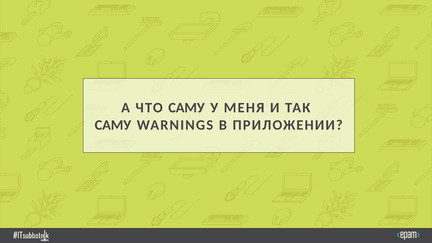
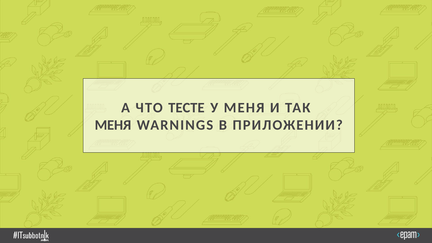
ЧТО САМУ: САМУ -> ТЕСТЕ (186, 108)
САМУ: САМУ -> МЕНЯ (113, 125)
